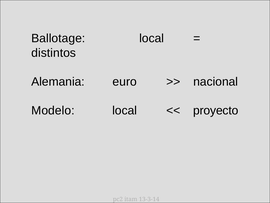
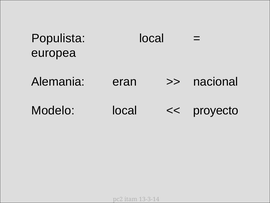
Ballotage: Ballotage -> Populista (58, 38)
distintos: distintos -> europea (54, 53)
euro: euro -> eran (125, 82)
